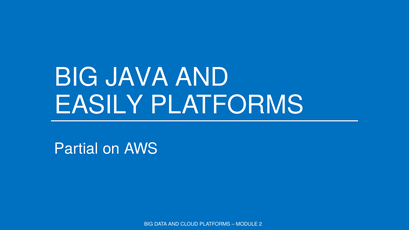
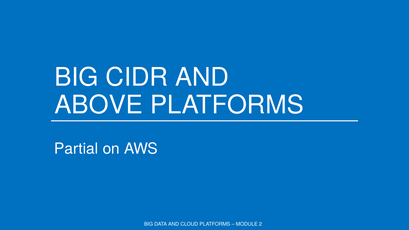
JAVA: JAVA -> CIDR (137, 78)
EASILY: EASILY -> ABOVE (99, 105)
